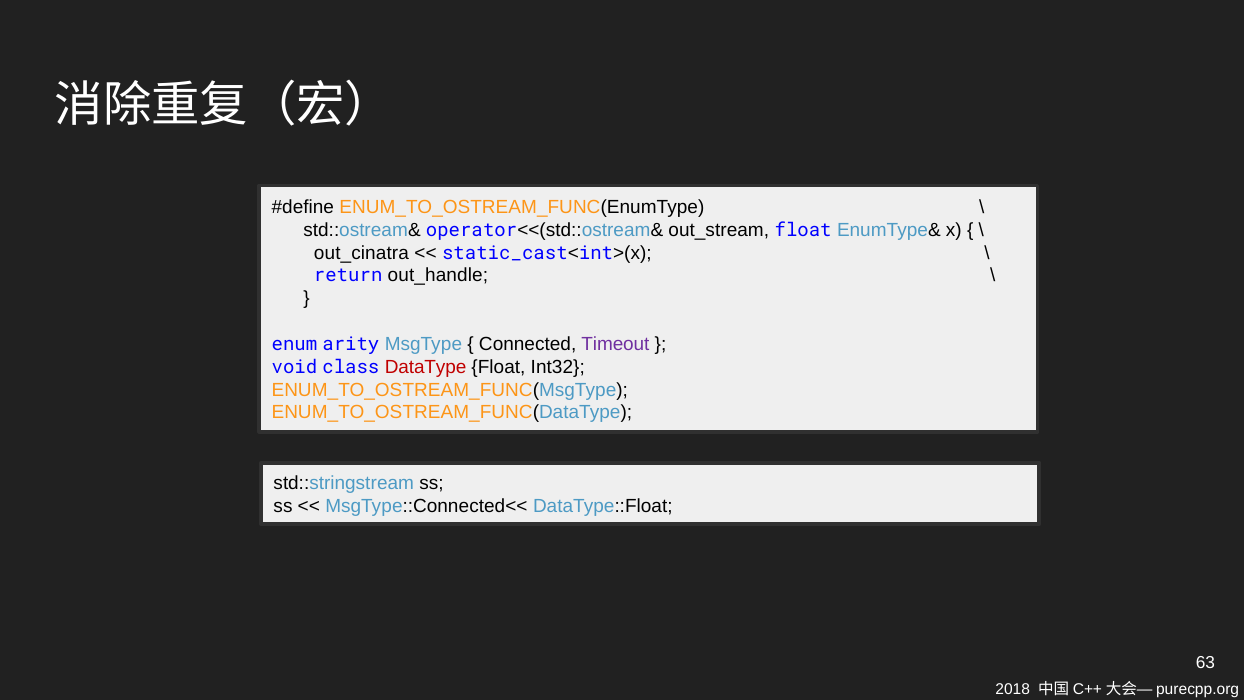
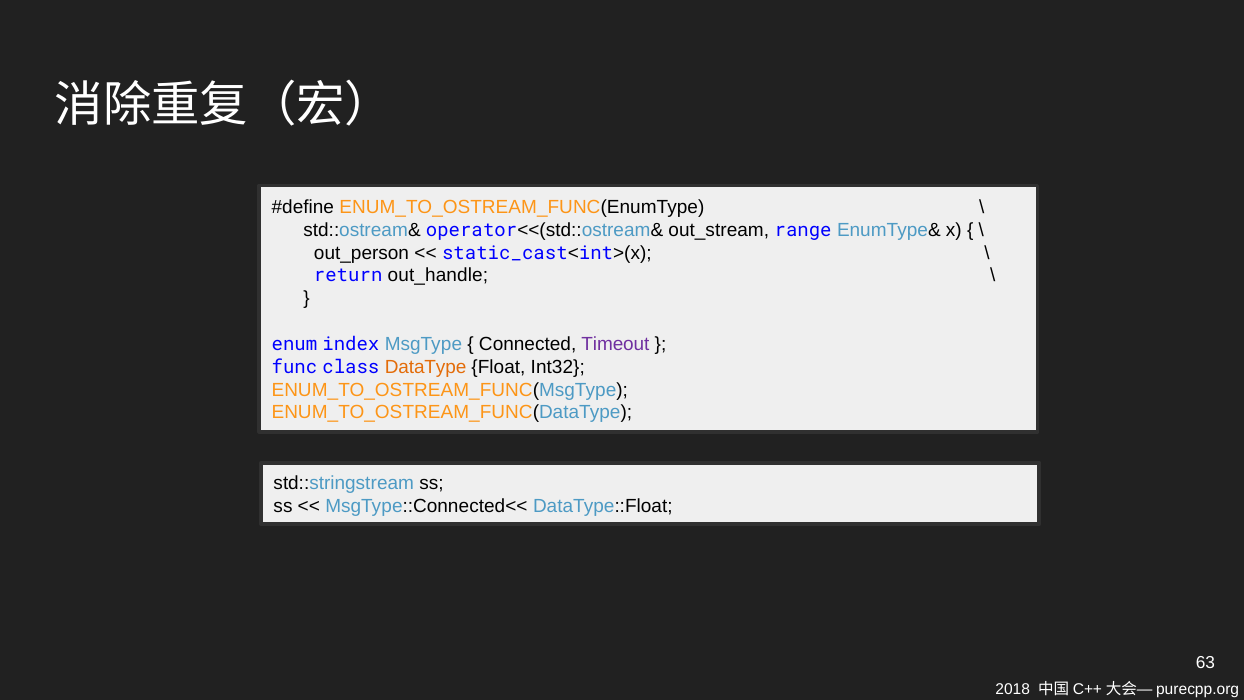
out_stream float: float -> range (803, 230)
out_cinatra: out_cinatra -> out_person (361, 253)
arity: arity -> index (351, 344)
void: void -> func (294, 367)
DataType colour: red -> orange (426, 367)
